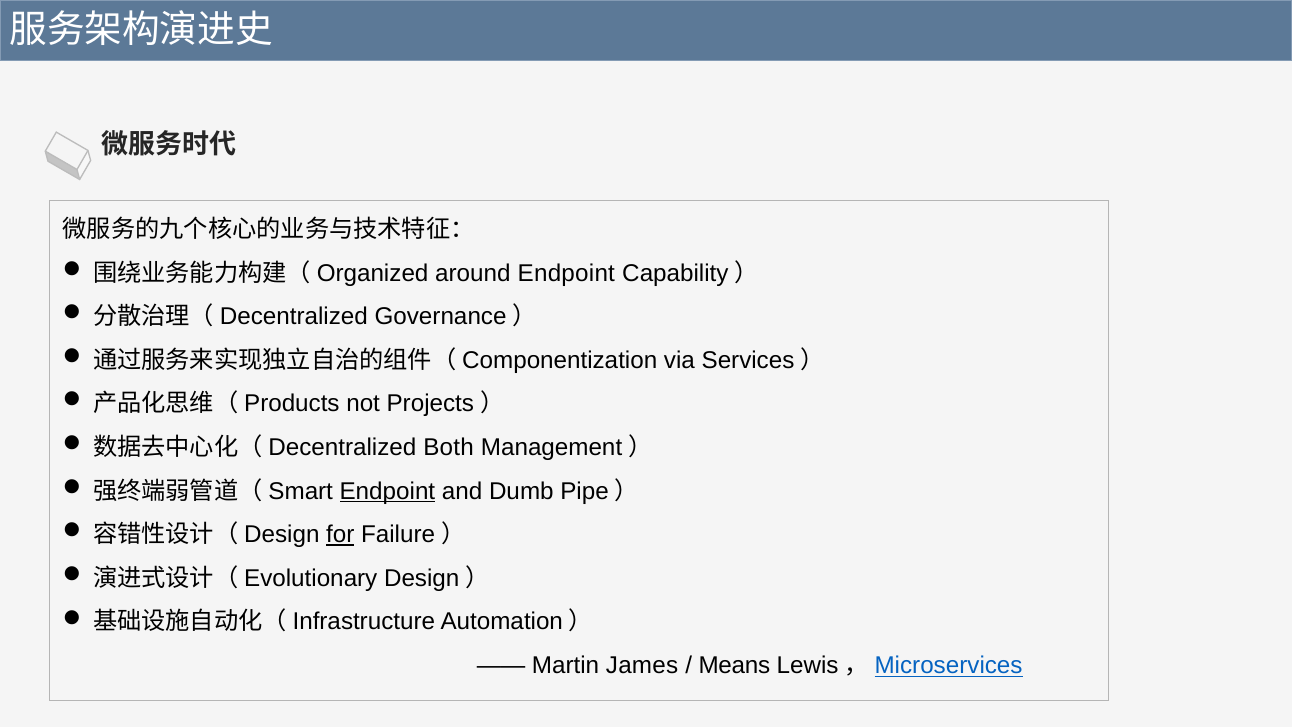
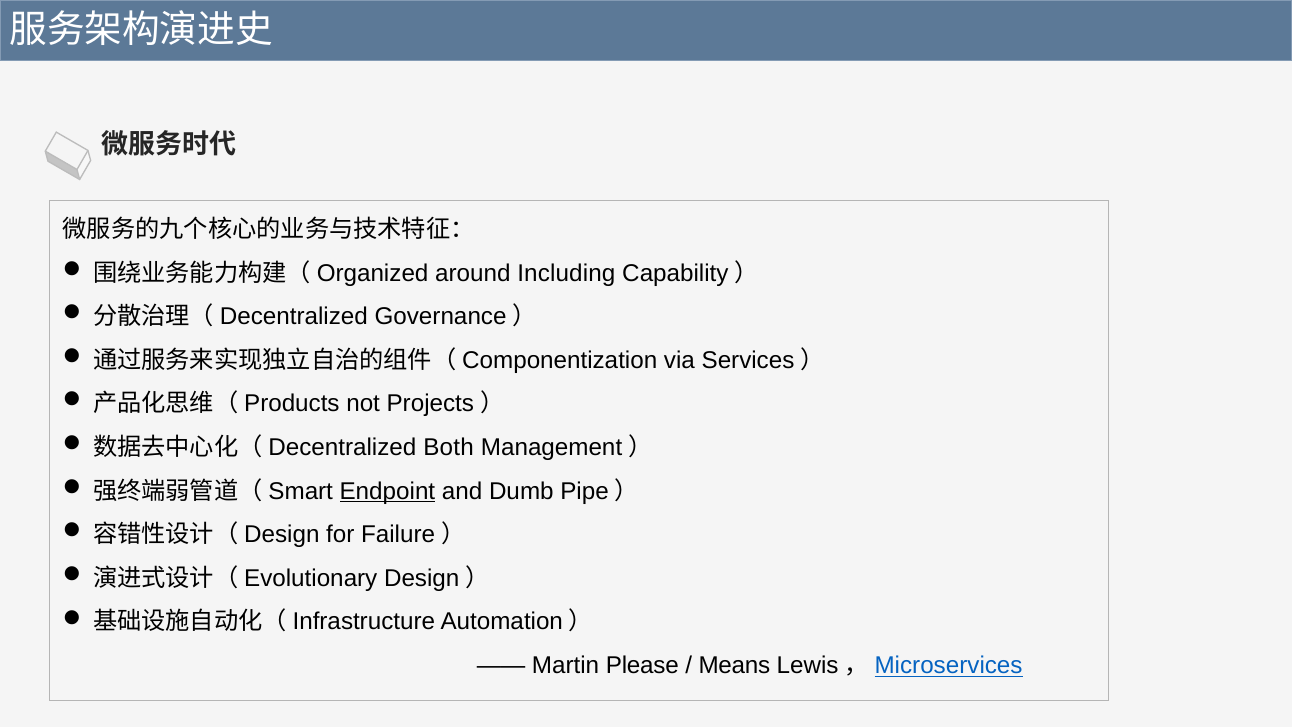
around Endpoint: Endpoint -> Including (566, 273)
for underline: present -> none (340, 535)
James: James -> Please (642, 665)
